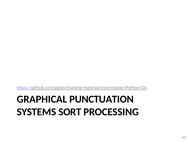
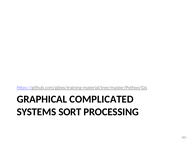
PUNCTUATION: PUNCTUATION -> COMPLICATED (101, 99)
